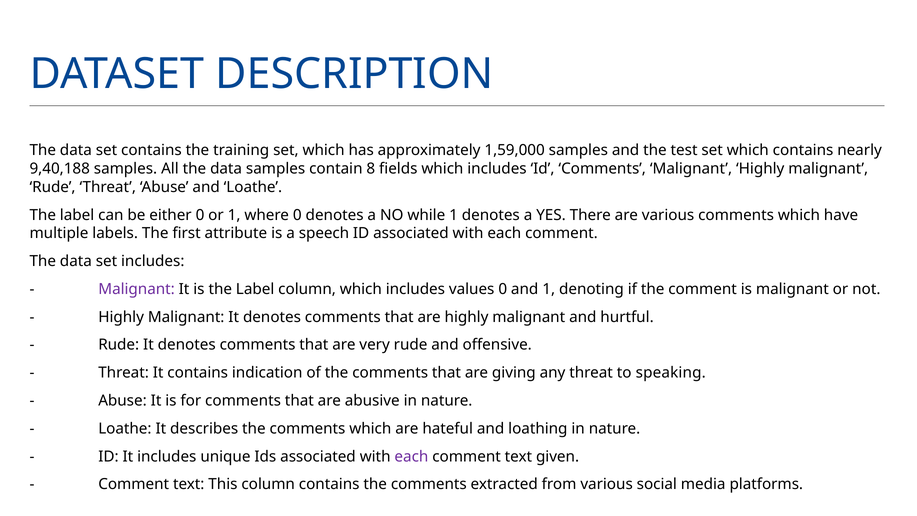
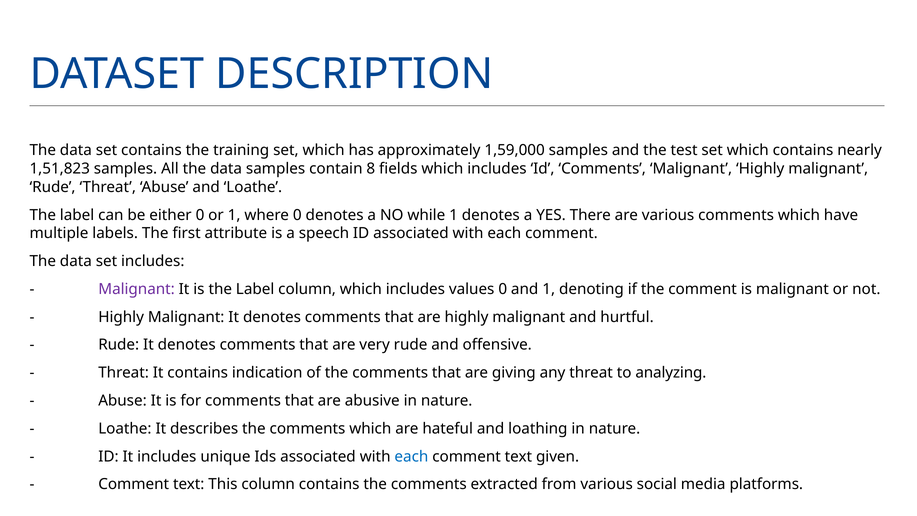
9,40,188: 9,40,188 -> 1,51,823 (60, 169)
speaking: speaking -> analyzing (671, 373)
each colour: purple -> blue (411, 456)
